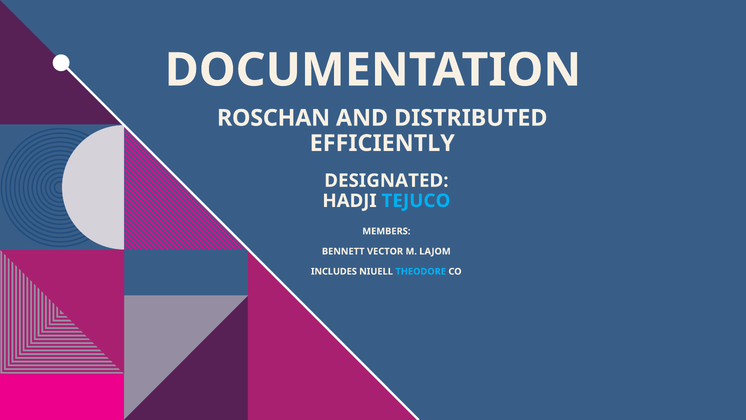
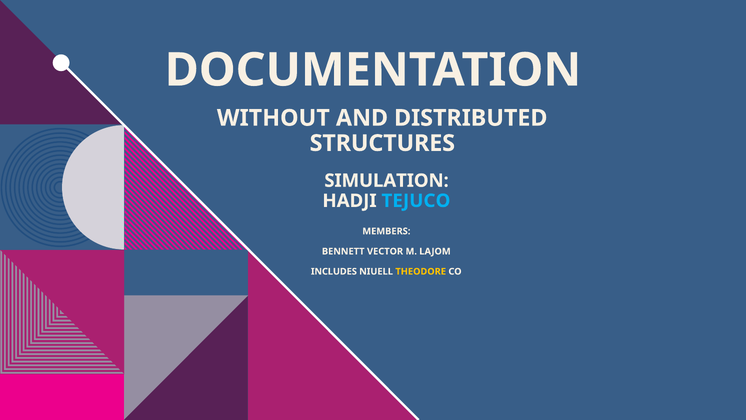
ROSCHAN: ROSCHAN -> WITHOUT (273, 118)
EFFICIENTLY: EFFICIENTLY -> STRUCTURES (382, 143)
DESIGNATED: DESIGNATED -> SIMULATION (387, 181)
THEODORE colour: light blue -> yellow (421, 271)
